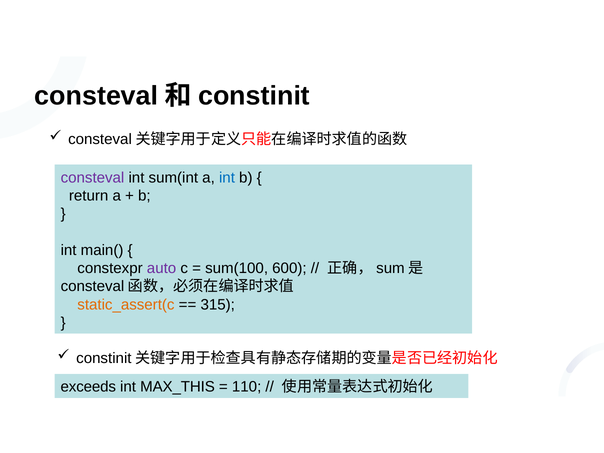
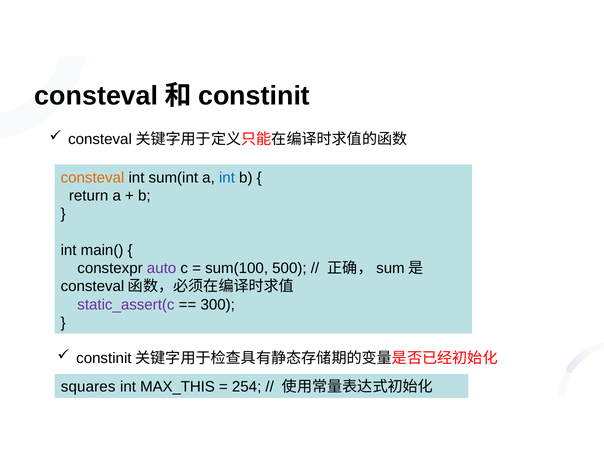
consteval colour: purple -> orange (92, 178)
600: 600 -> 500 (289, 268)
static_assert(c colour: orange -> purple (126, 305)
315: 315 -> 300 (218, 305)
exceeds: exceeds -> squares (88, 387)
110: 110 -> 254 (247, 387)
